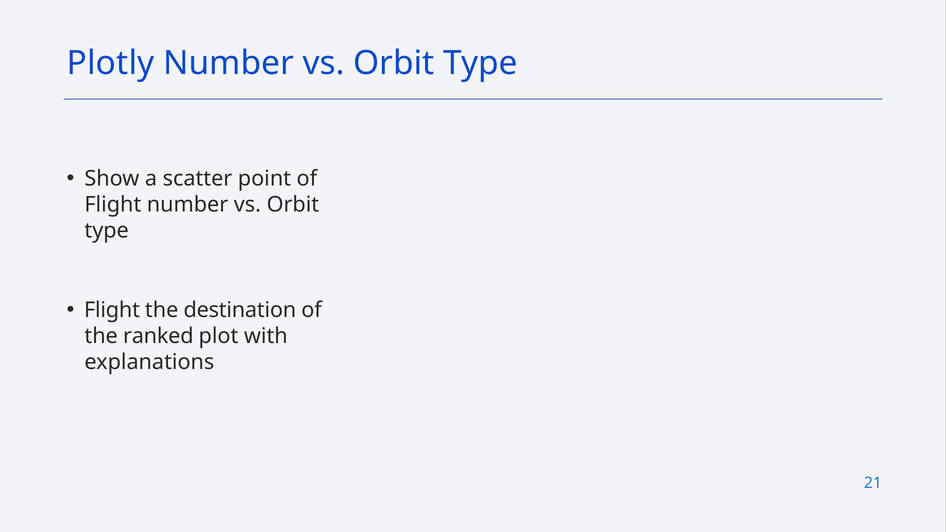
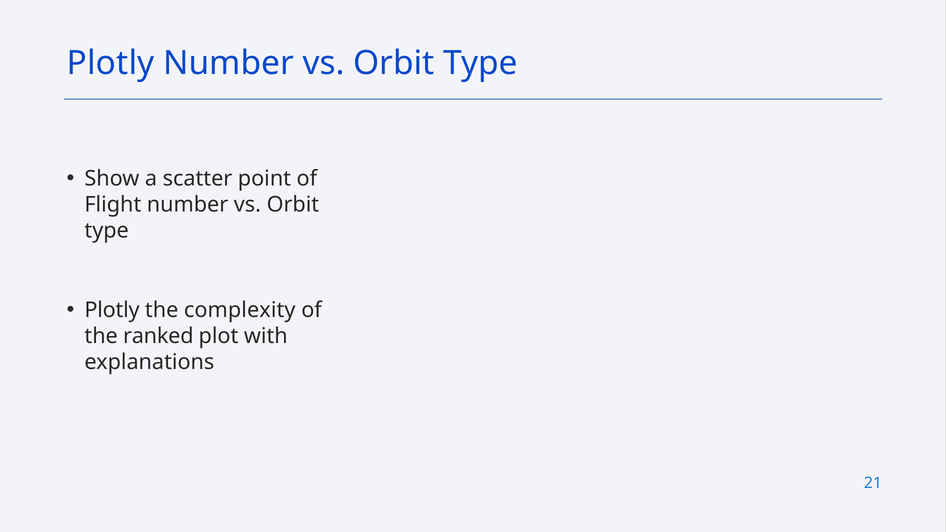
Flight: Flight -> Plotly (112, 310)
destination: destination -> complexity (240, 310)
